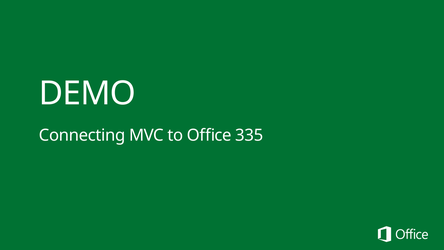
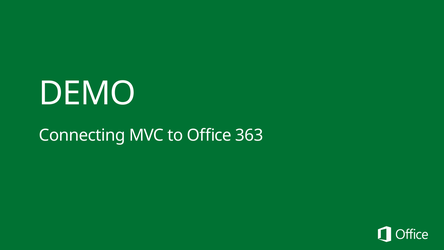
335: 335 -> 363 (249, 135)
